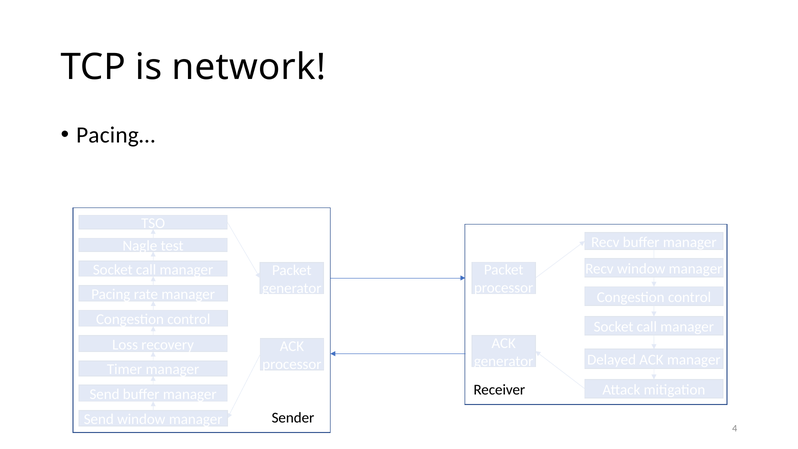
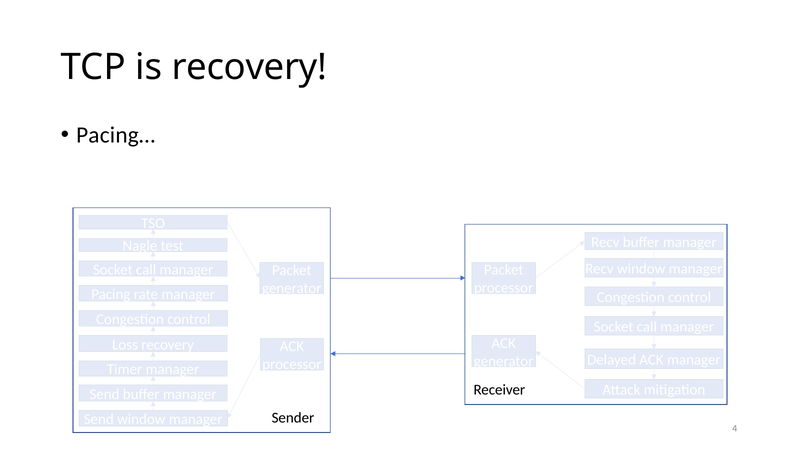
is network: network -> recovery (249, 67)
